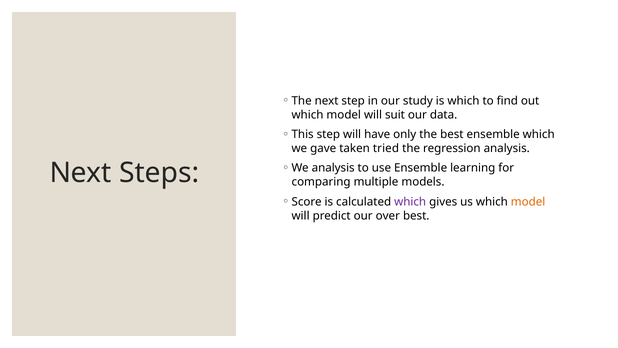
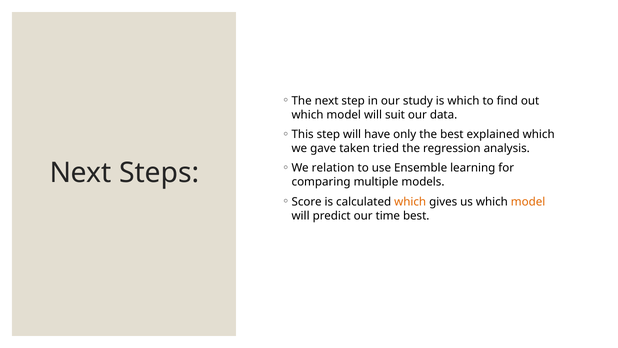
best ensemble: ensemble -> explained (493, 134)
We analysis: analysis -> relation (333, 168)
which colour: purple -> orange (410, 202)
over: over -> time (388, 215)
